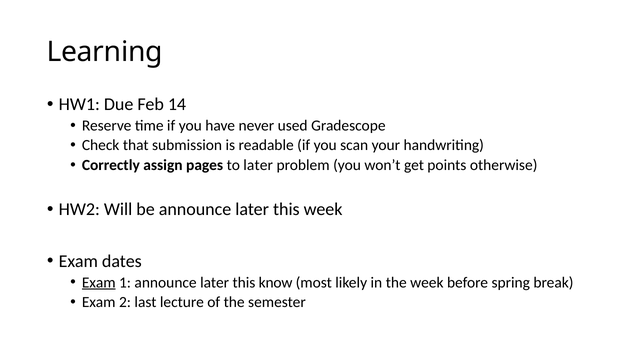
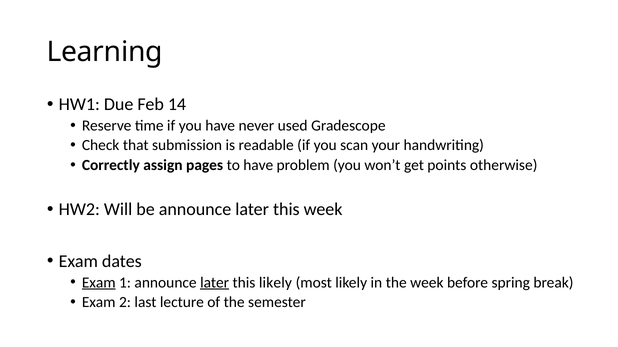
to later: later -> have (258, 166)
later underline: none -> present (215, 283)
this know: know -> likely (275, 283)
